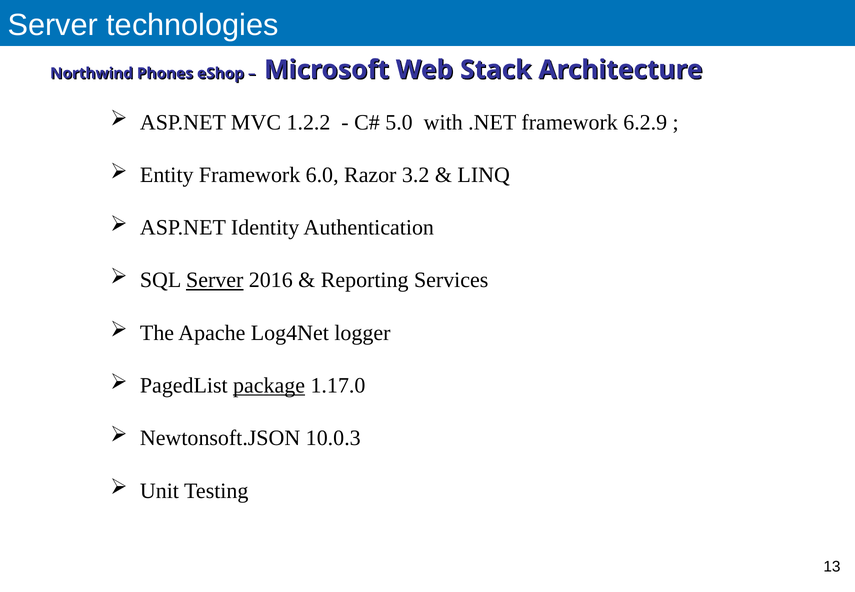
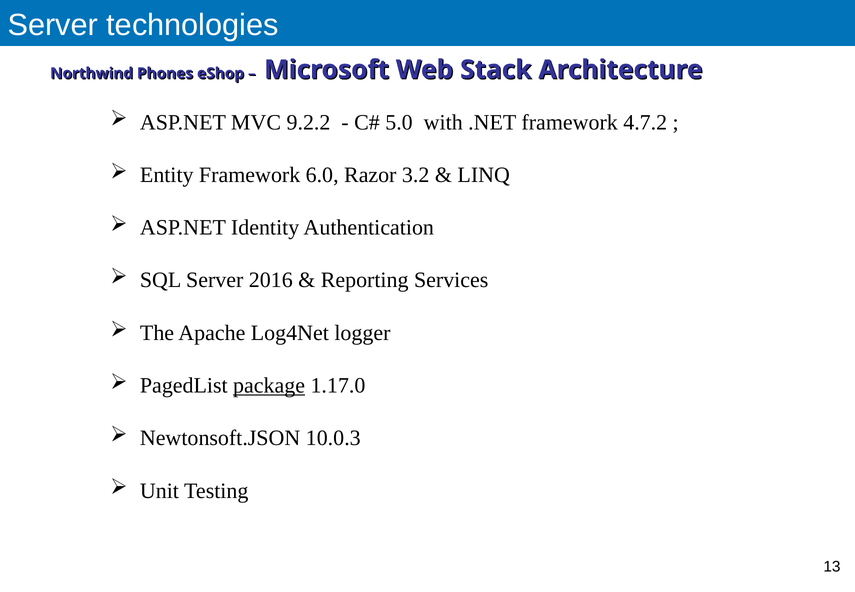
1.2.2: 1.2.2 -> 9.2.2 (308, 122)
6.2.9: 6.2.9 -> 4.7.2 (645, 122)
Server underline: present -> none (215, 280)
